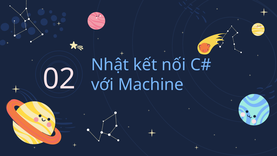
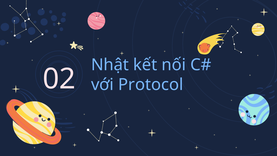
Machine: Machine -> Protocol (151, 85)
